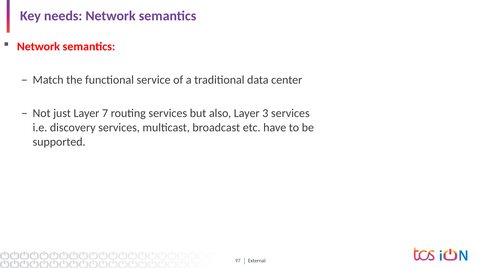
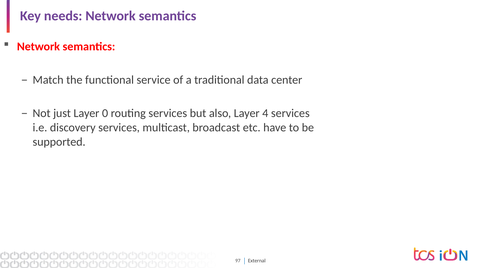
7: 7 -> 0 (105, 113)
3: 3 -> 4 (265, 113)
